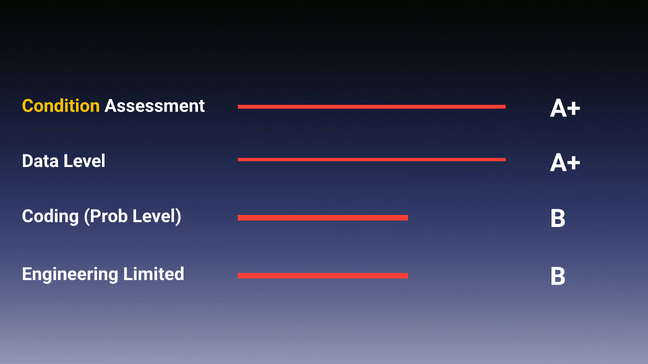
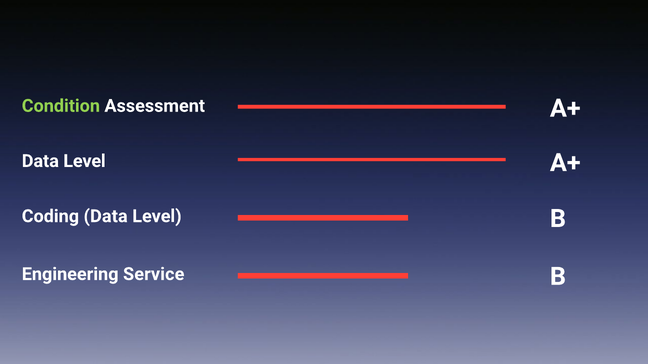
Condition colour: yellow -> light green (61, 106)
Coding Prob: Prob -> Data (106, 217)
Limited: Limited -> Service (154, 275)
